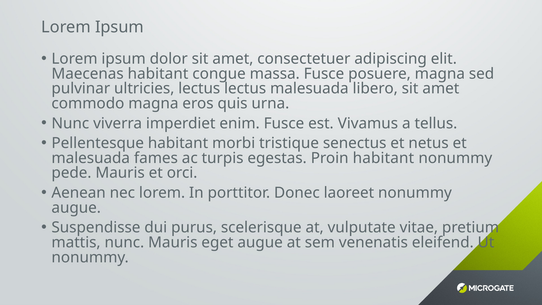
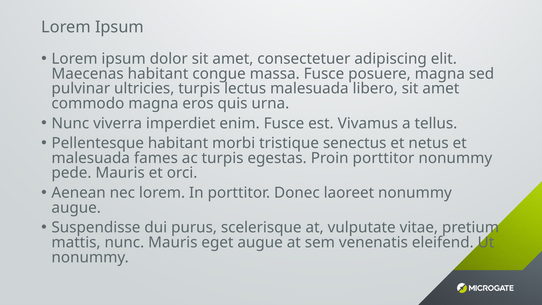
ultricies lectus: lectus -> turpis (199, 89)
Proin habitant: habitant -> porttitor (383, 158)
